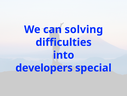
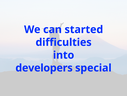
solving: solving -> started (84, 29)
